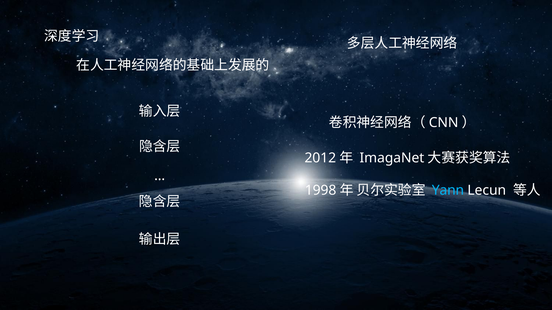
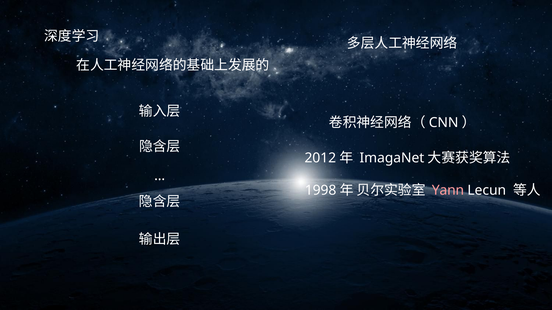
Yann colour: light blue -> pink (448, 191)
